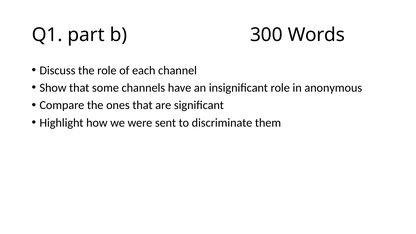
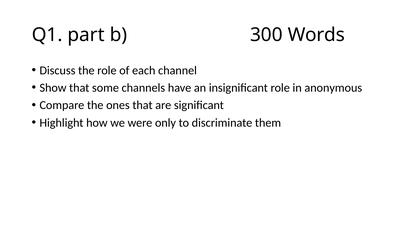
sent: sent -> only (165, 123)
